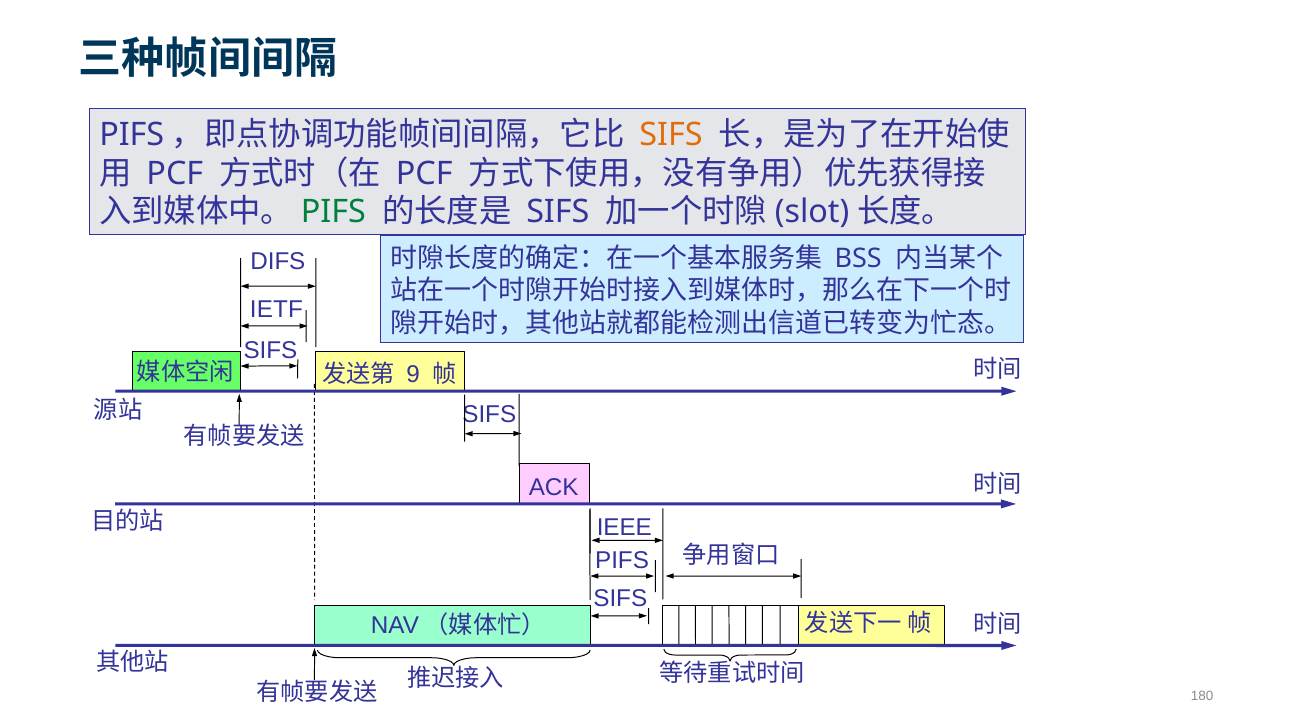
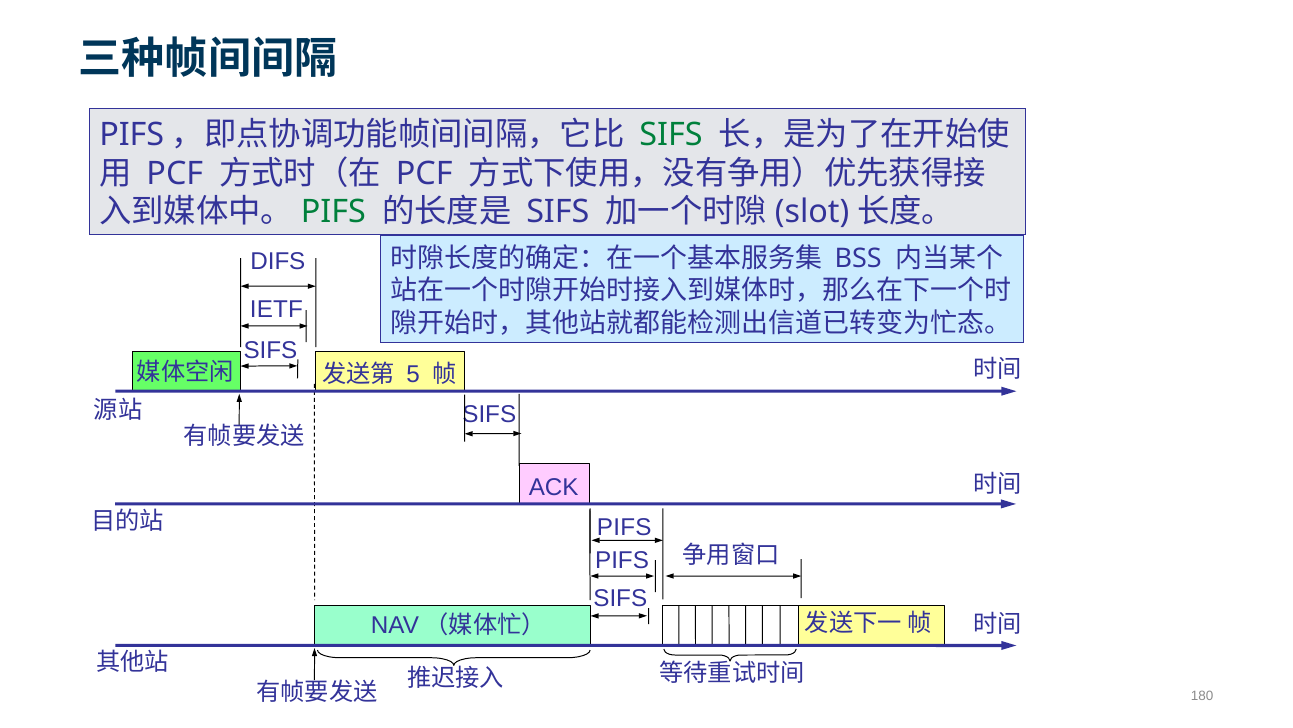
SIFS colour: orange -> green (671, 134)
9: 9 -> 5 (413, 374)
IEEE: IEEE -> PIFS (624, 527)
